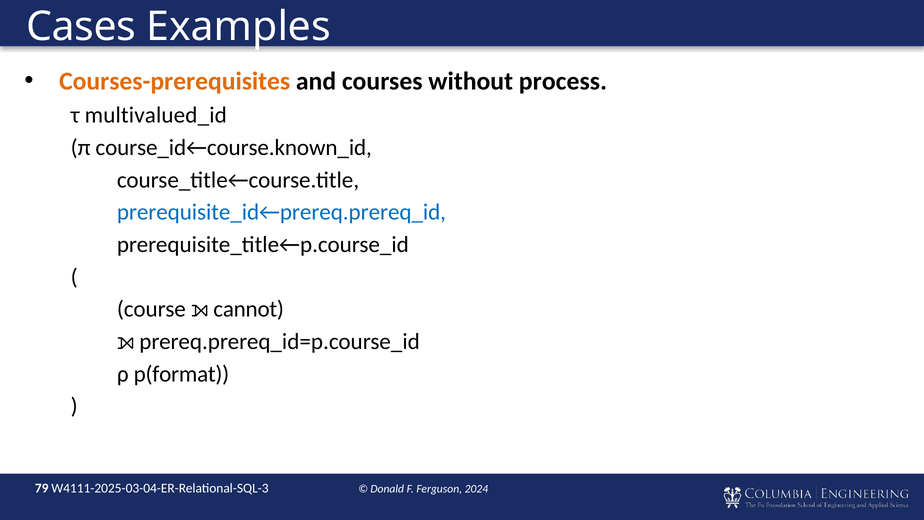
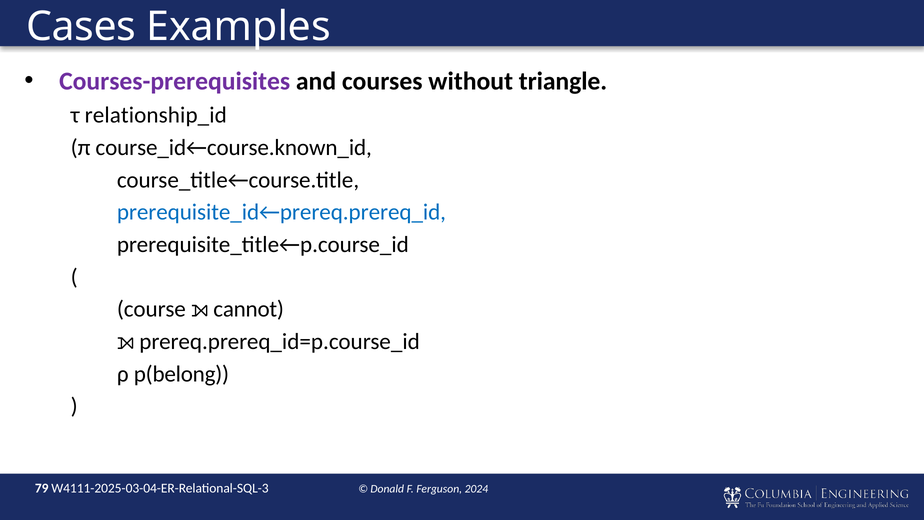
Courses-prerequisites colour: orange -> purple (175, 81)
process: process -> triangle (563, 81)
multivalued_id: multivalued_id -> relationship_id (156, 115)
p(format: p(format -> p(belong (181, 374)
